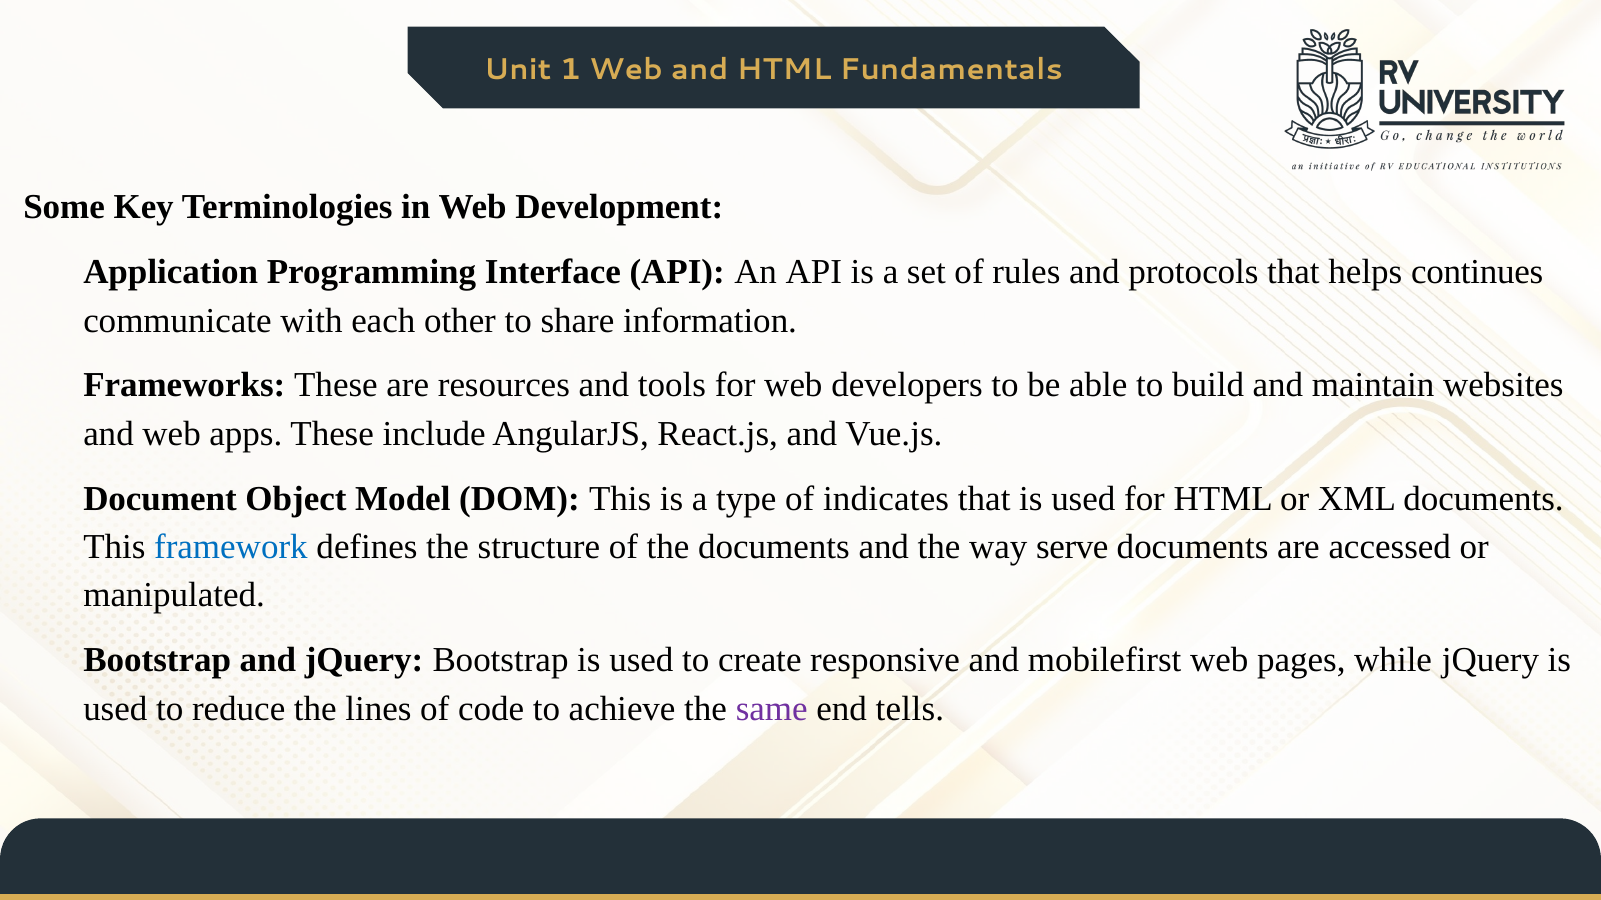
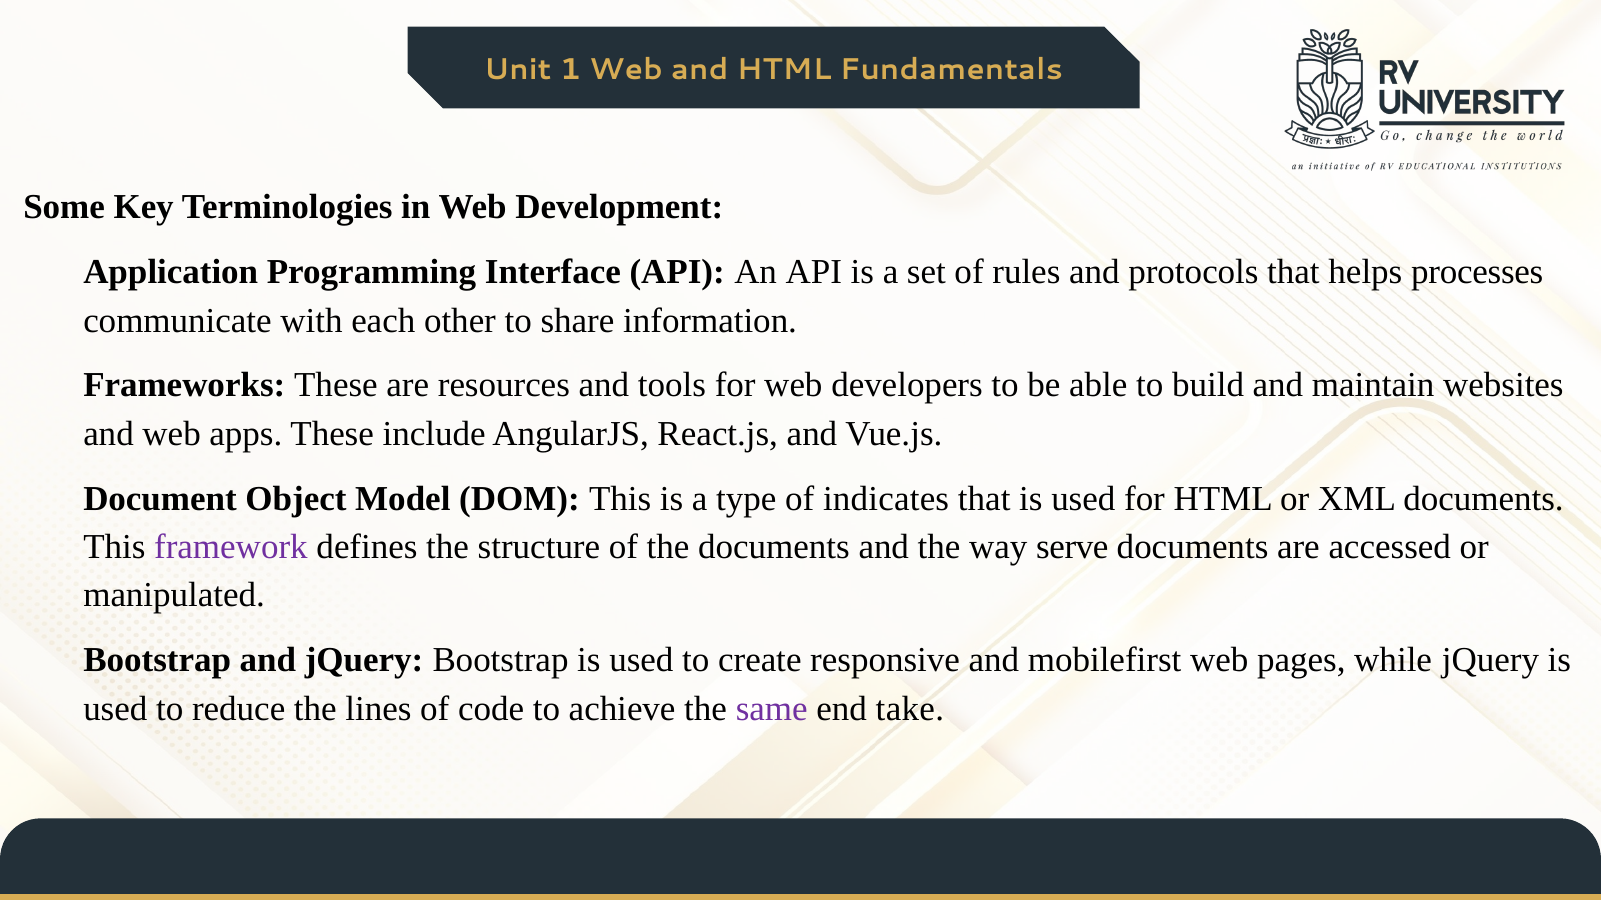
continues: continues -> processes (1477, 272)
framework colour: blue -> purple (231, 547)
tells: tells -> take (910, 709)
